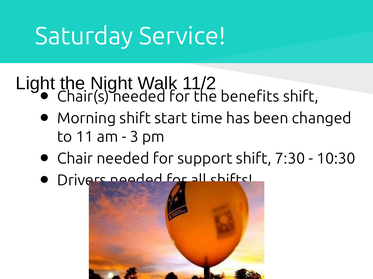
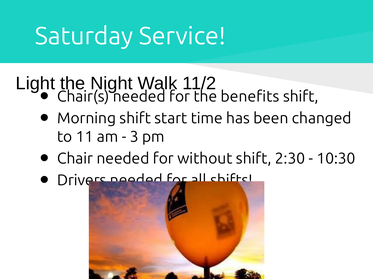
support: support -> without (205, 159)
7:30: 7:30 -> 2:30 (290, 159)
